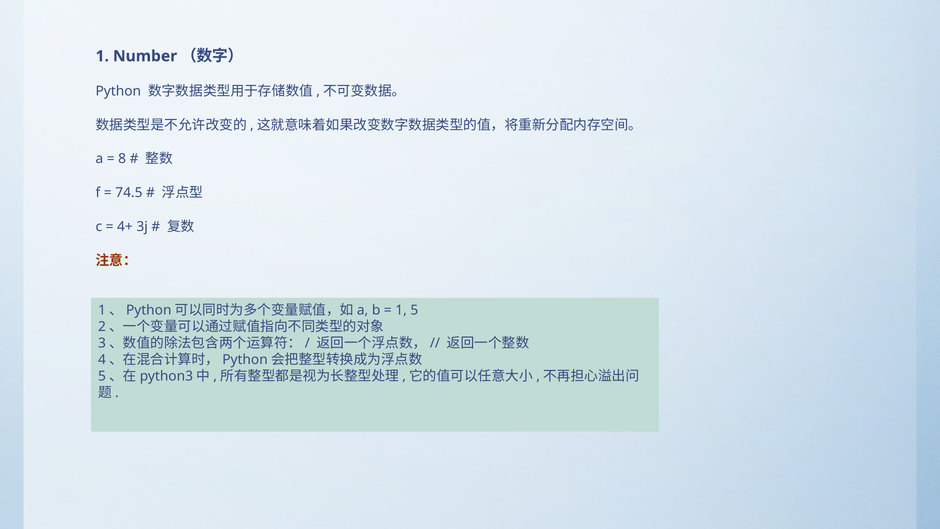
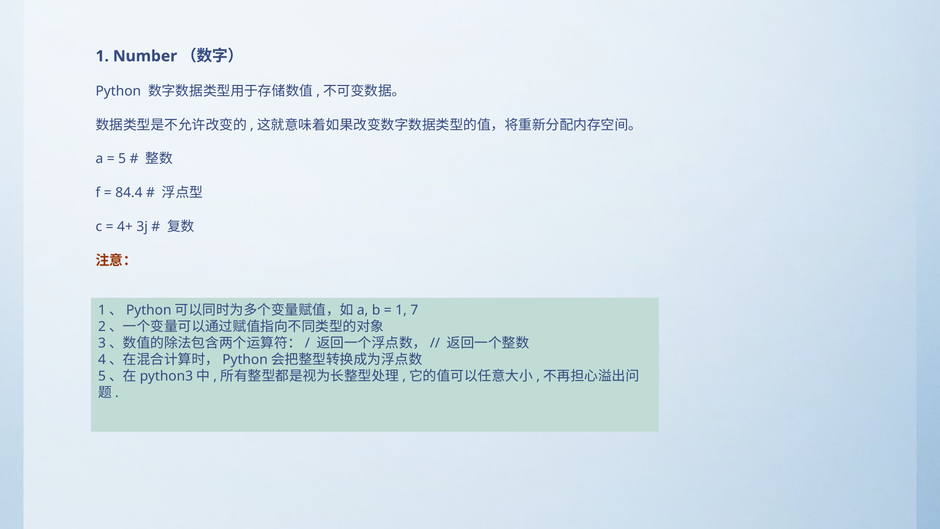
8: 8 -> 5 (122, 159)
74.5: 74.5 -> 84.4 (129, 193)
5: 5 -> 7 (414, 310)
